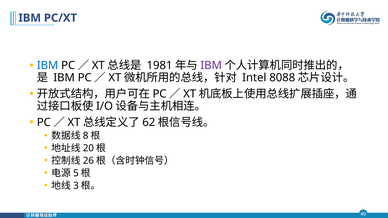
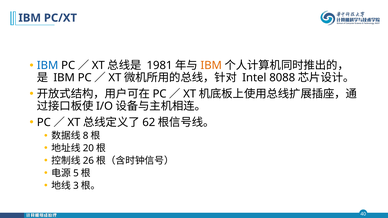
IBM colour: purple -> orange (211, 66)
